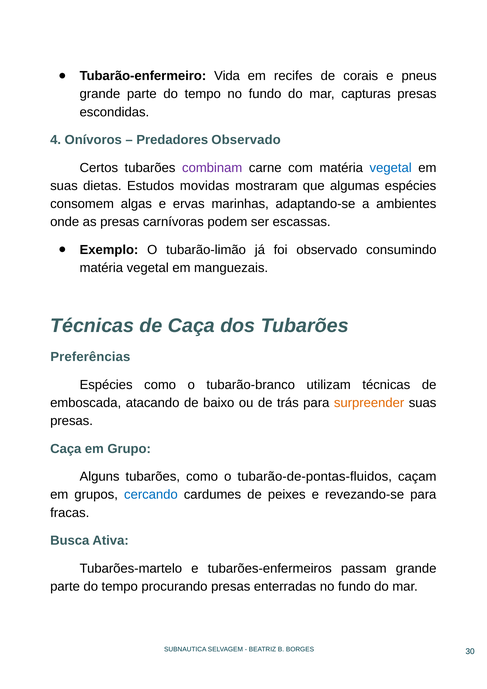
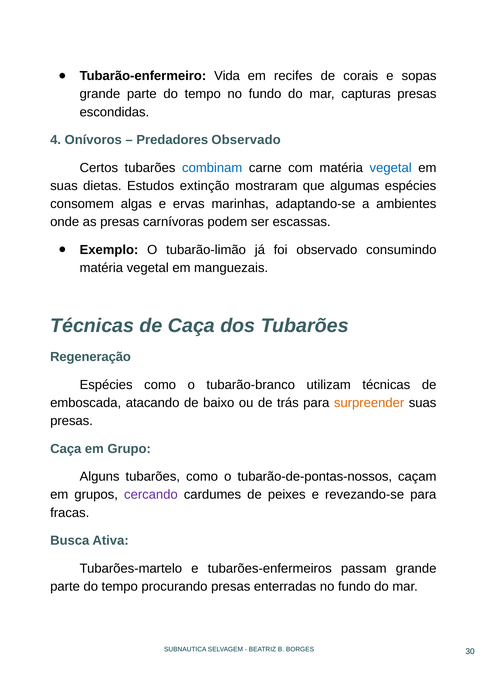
pneus: pneus -> sopas (419, 76)
combinam colour: purple -> blue (212, 168)
movidas: movidas -> extinção (205, 186)
Preferências: Preferências -> Regeneração (90, 357)
tubarão-de-pontas-fluidos: tubarão-de-pontas-fluidos -> tubarão-de-pontas-nossos (315, 476)
cercando colour: blue -> purple (151, 494)
